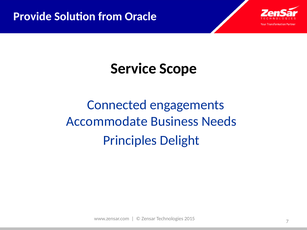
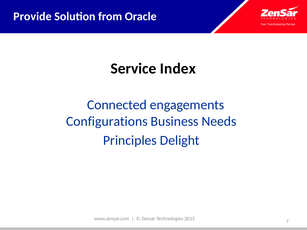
Scope: Scope -> Index (178, 69)
Accommodate: Accommodate -> Configurations (107, 121)
